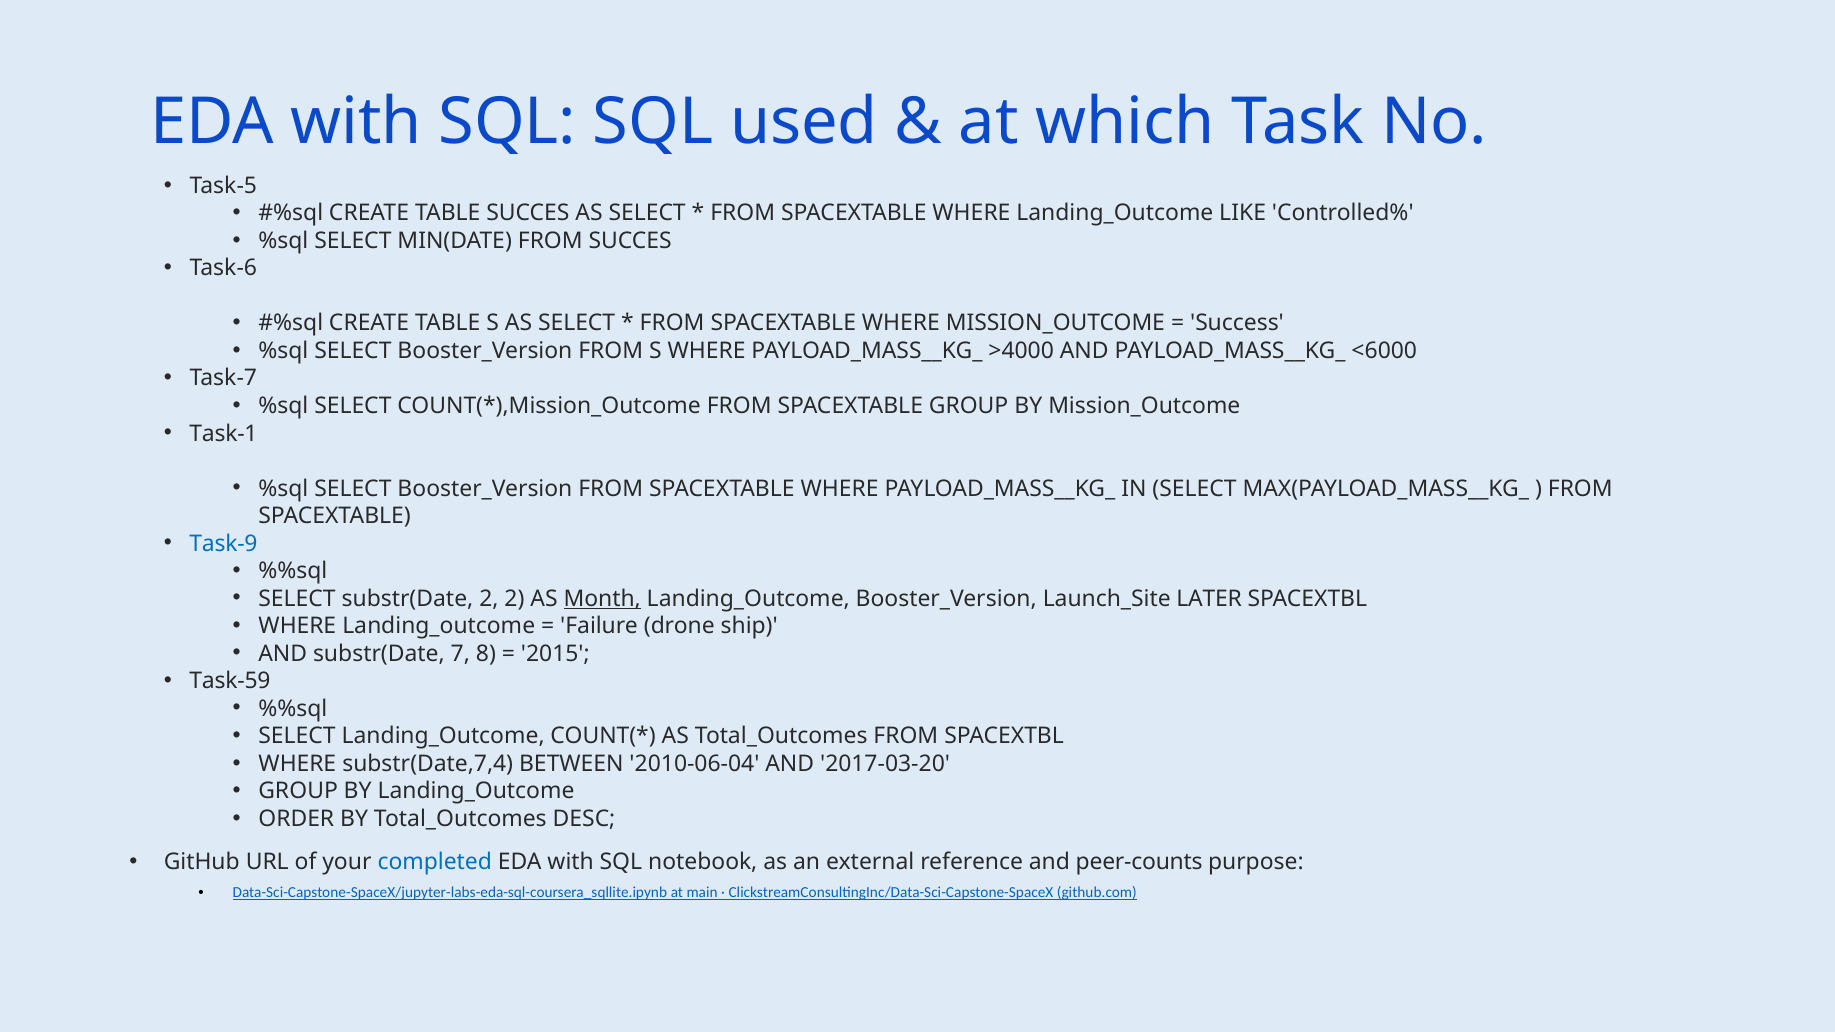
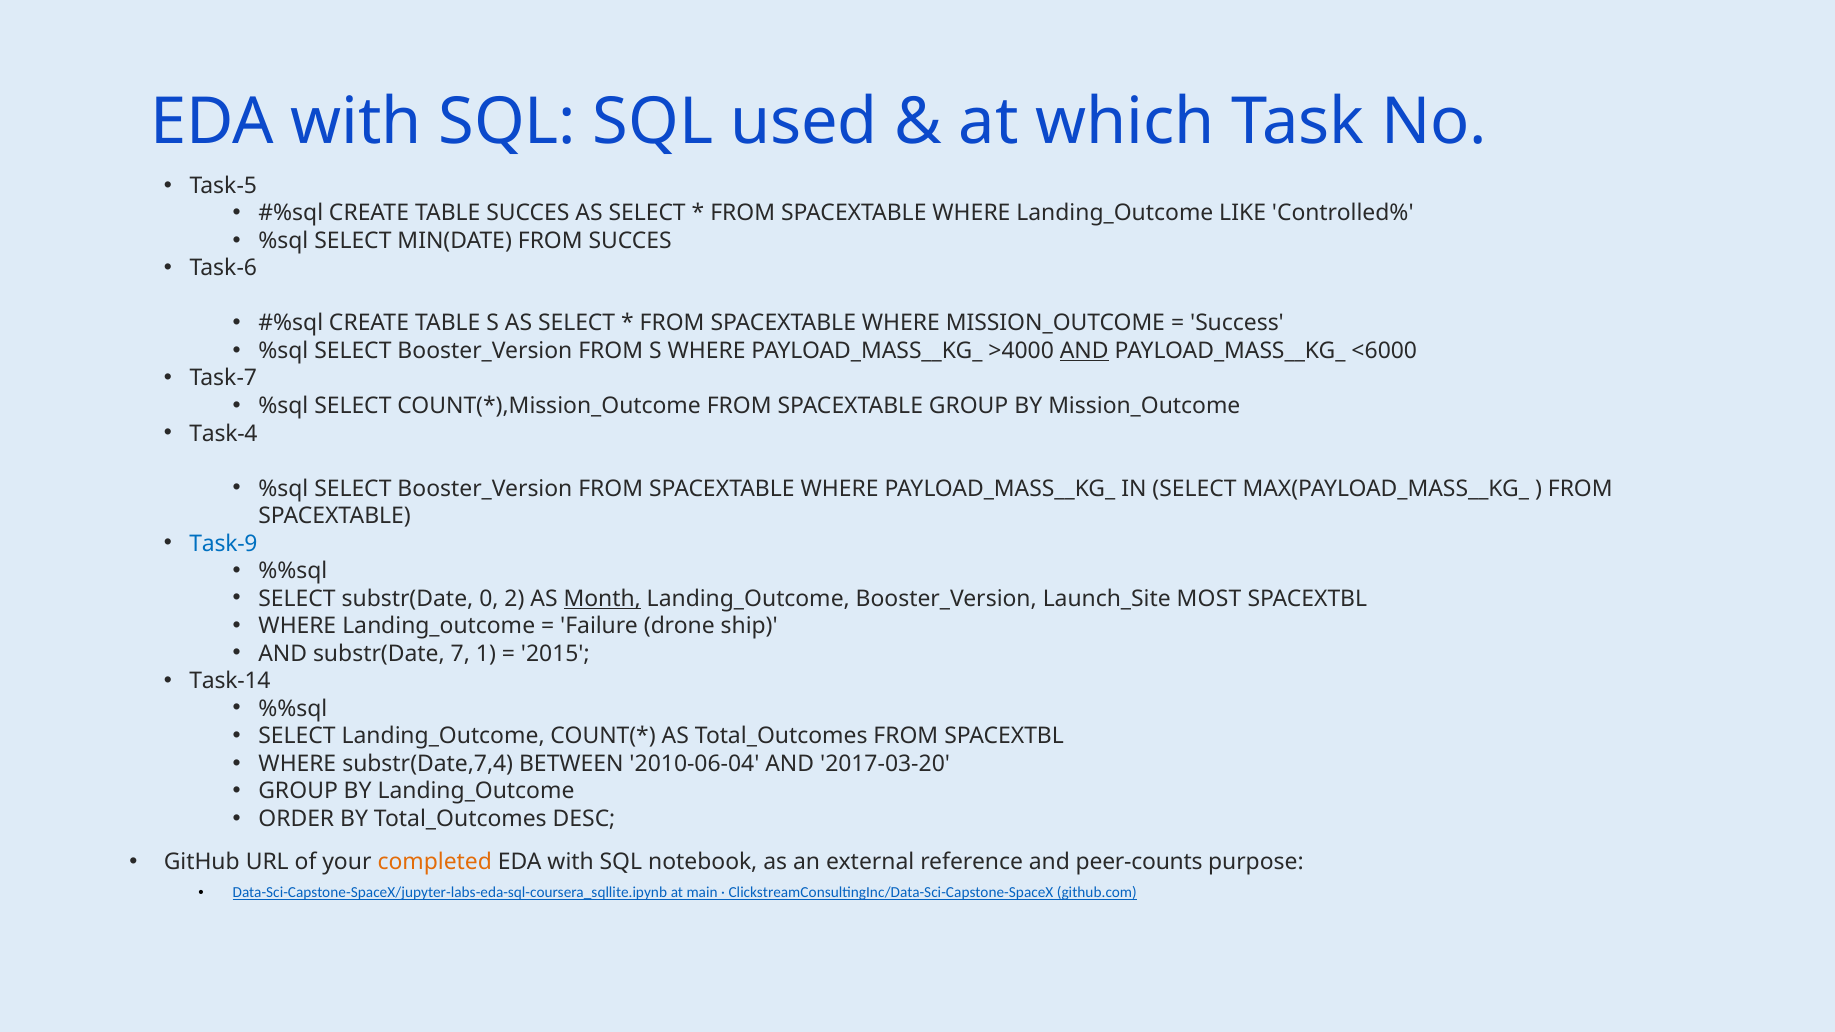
AND underline: none -> present (1084, 351)
Task-1: Task-1 -> Task-4 (223, 434)
substr(Date 2: 2 -> 0 (489, 599)
LATER: LATER -> MOST (1209, 599)
8: 8 -> 1 (486, 654)
Task-59: Task-59 -> Task-14 (230, 681)
completed colour: blue -> orange (435, 862)
